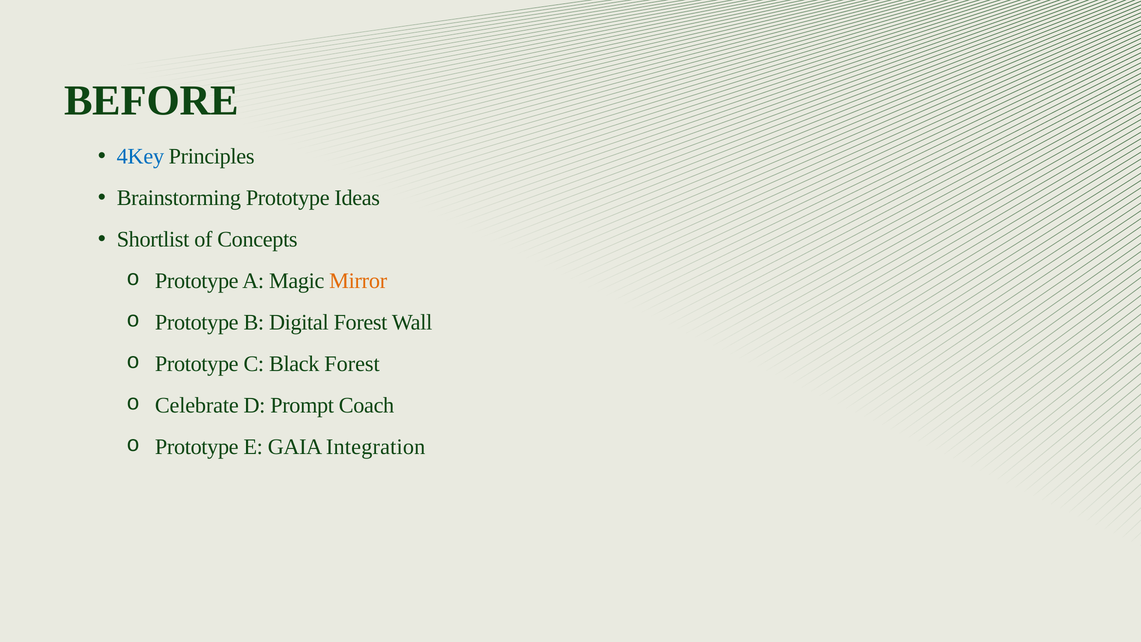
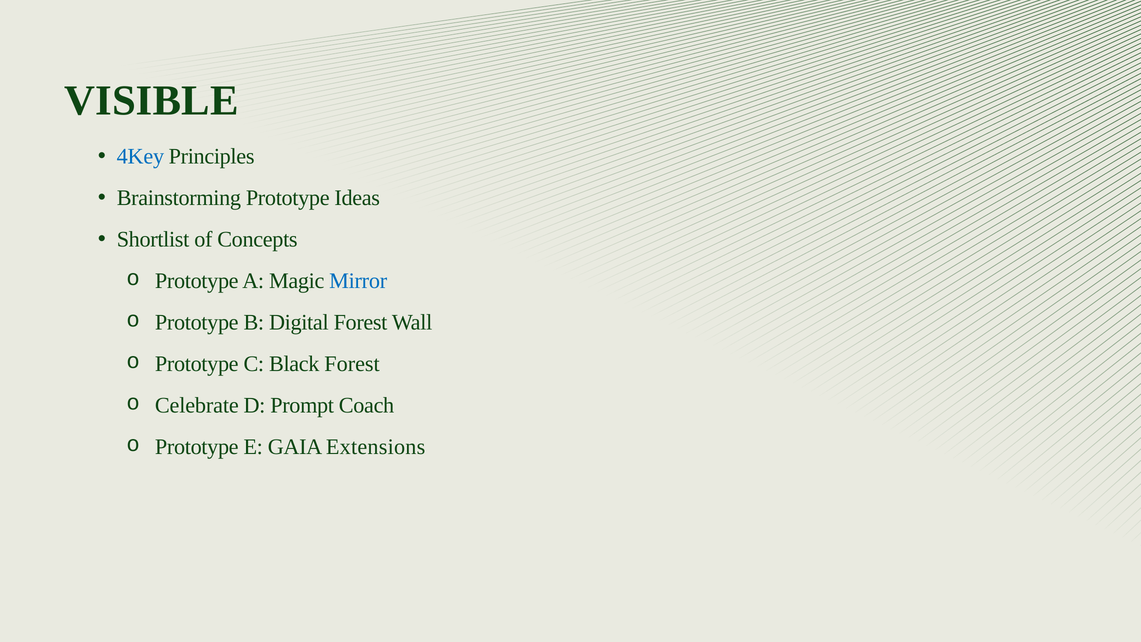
BEFORE: BEFORE -> VISIBLE (151, 101)
Mirror colour: orange -> blue (358, 281)
Integration: Integration -> Extensions (376, 447)
